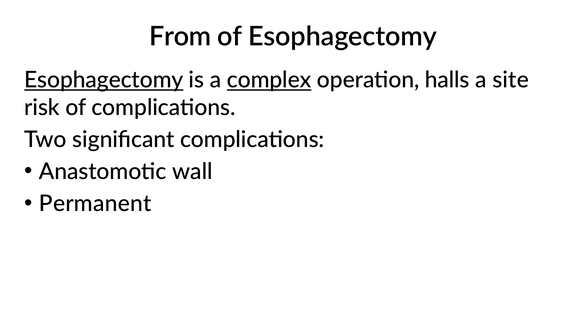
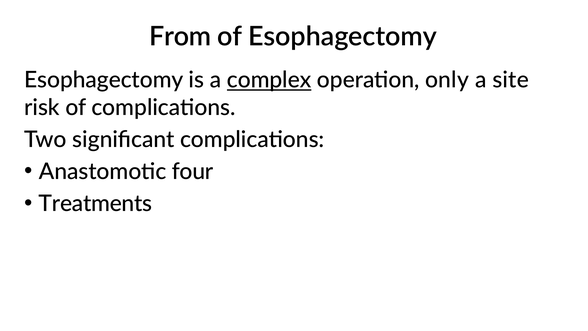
Esophagectomy underline: present -> none (104, 80)
halls: halls -> only (447, 80)
wall: wall -> four (193, 172)
Permanent: Permanent -> Treatments (95, 204)
